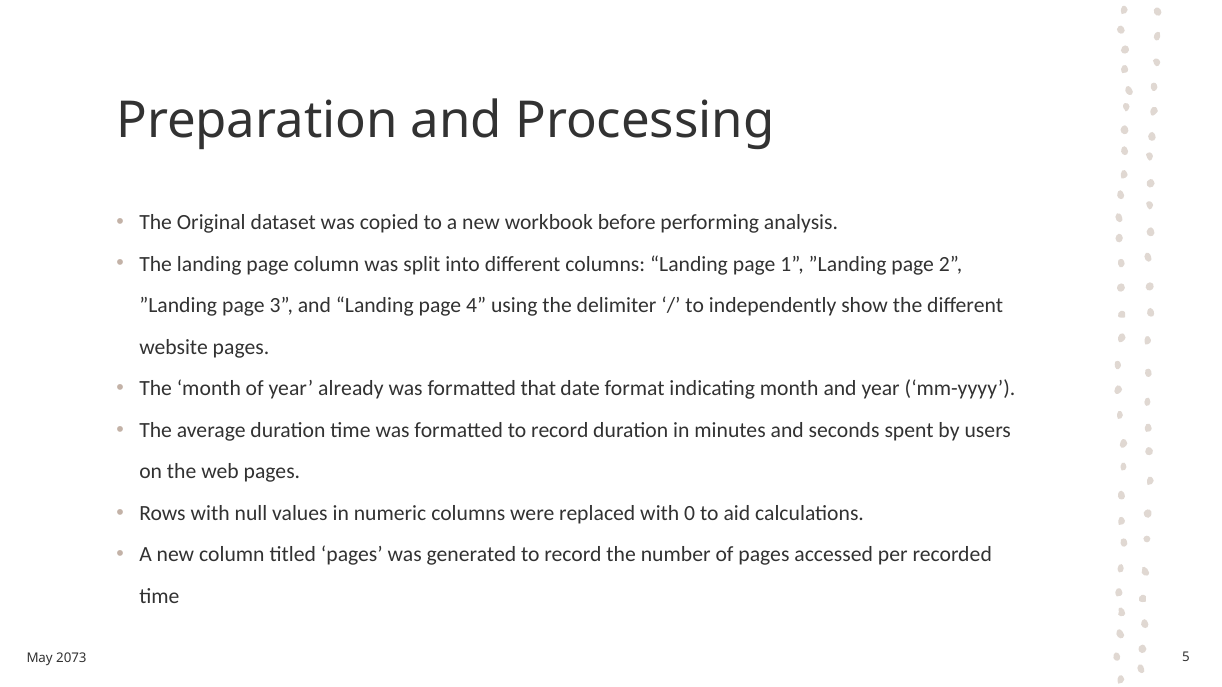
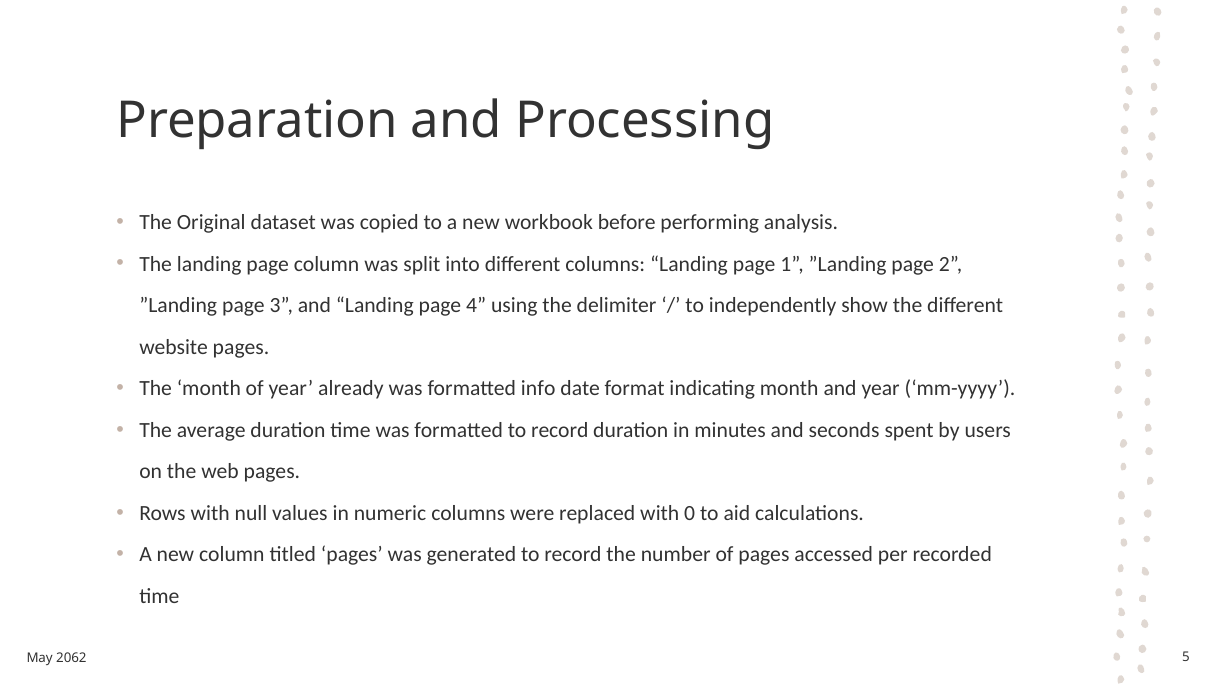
that: that -> info (538, 389)
2073: 2073 -> 2062 (71, 659)
